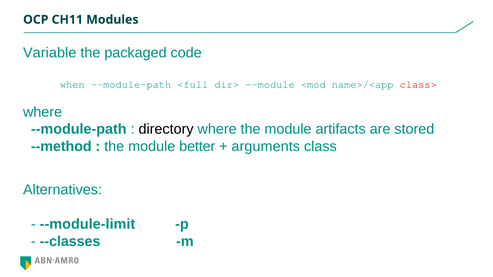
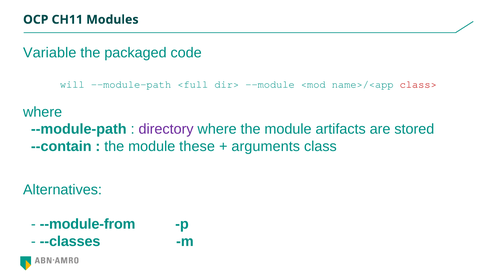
when: when -> will (72, 85)
directory colour: black -> purple (166, 129)
--method: --method -> --contain (61, 147)
better: better -> these (197, 147)
--module-limit: --module-limit -> --module-from (88, 224)
